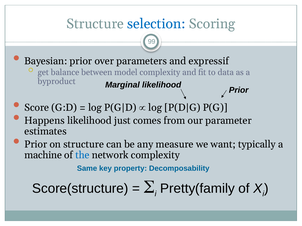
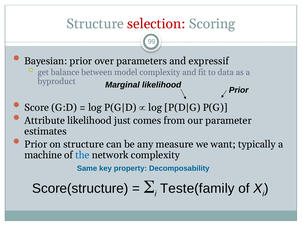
selection colour: blue -> red (156, 24)
Happens: Happens -> Attribute (45, 121)
Pretty(family: Pretty(family -> Teste(family (197, 189)
